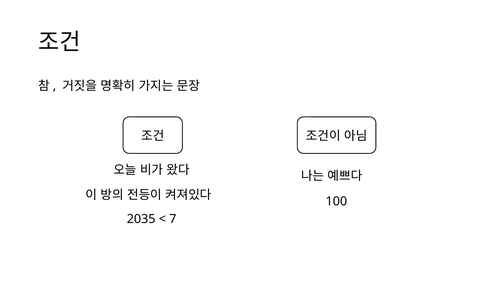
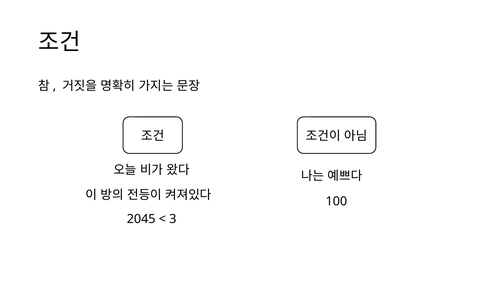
2035: 2035 -> 2045 (141, 219)
7: 7 -> 3 (173, 219)
